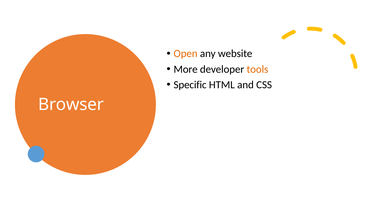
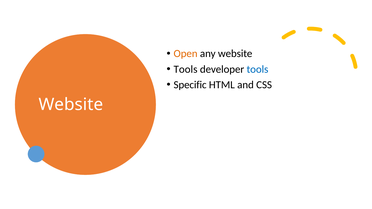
More: More -> Tools (186, 69)
tools colour: orange -> blue (257, 69)
Browser: Browser -> Website (71, 105)
